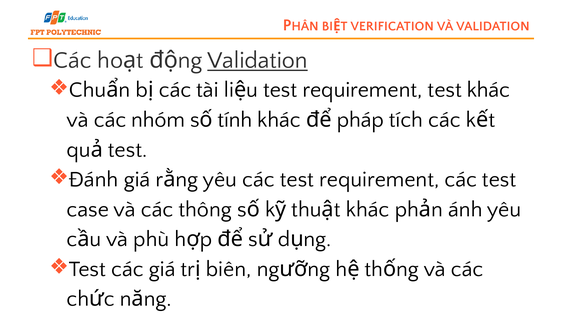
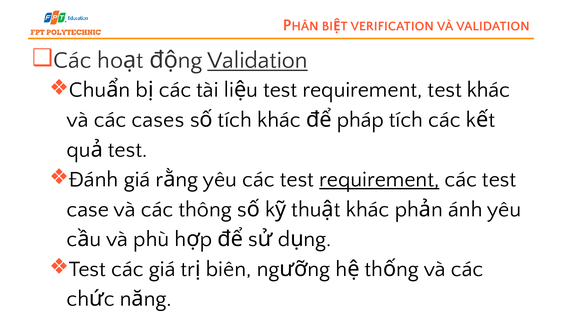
nhóm: nhóm -> cases (158, 120)
tính: tính -> tích (235, 120)
requirement underline: none -> present (379, 179)
